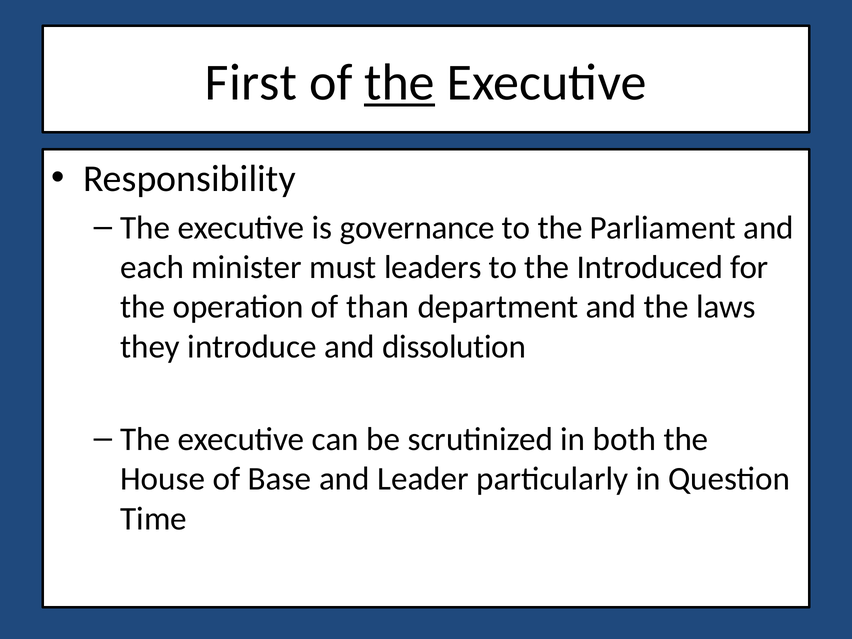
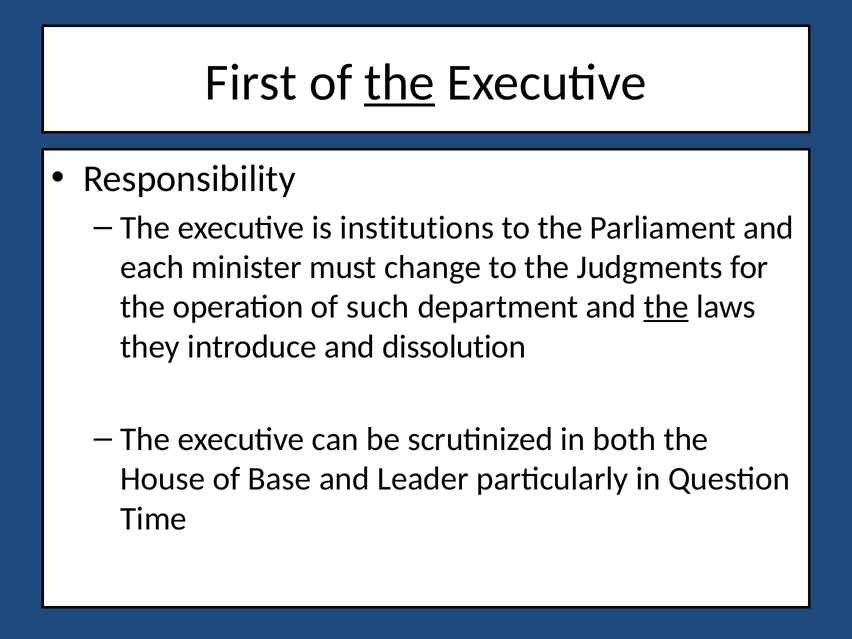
governance: governance -> institutions (417, 228)
leaders: leaders -> change (433, 267)
Introduced: Introduced -> Judgments (650, 267)
than: than -> such (378, 307)
the underline: none -> present (666, 307)
